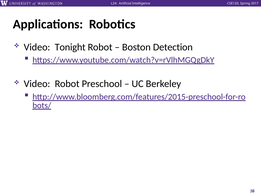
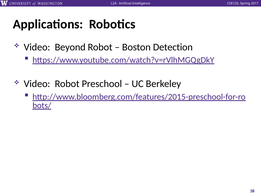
Tonight: Tonight -> Beyond (70, 47)
